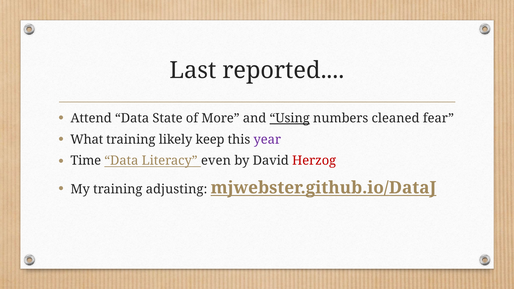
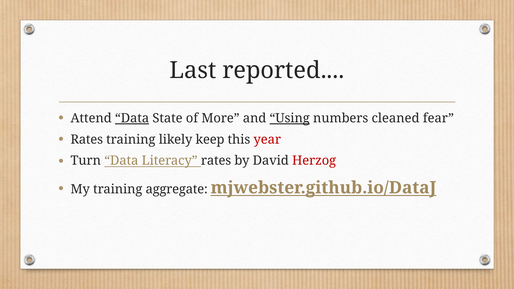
Data underline: none -> present (132, 118)
What: What -> Rates (87, 140)
year colour: purple -> red (267, 140)
Time: Time -> Turn (86, 161)
Literacy even: even -> rates (216, 161)
adjusting: adjusting -> aggregate (177, 189)
